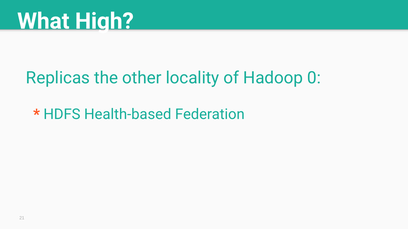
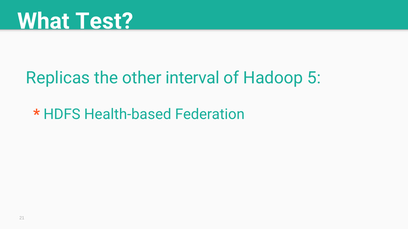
High: High -> Test (104, 21)
locality: locality -> interval (193, 78)
0: 0 -> 5 (314, 78)
